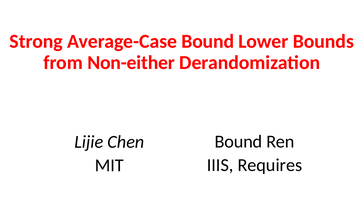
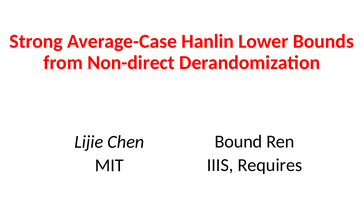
Average-Case Bound: Bound -> Hanlin (208, 41)
Non-either: Non-either -> Non-direct (131, 63)
